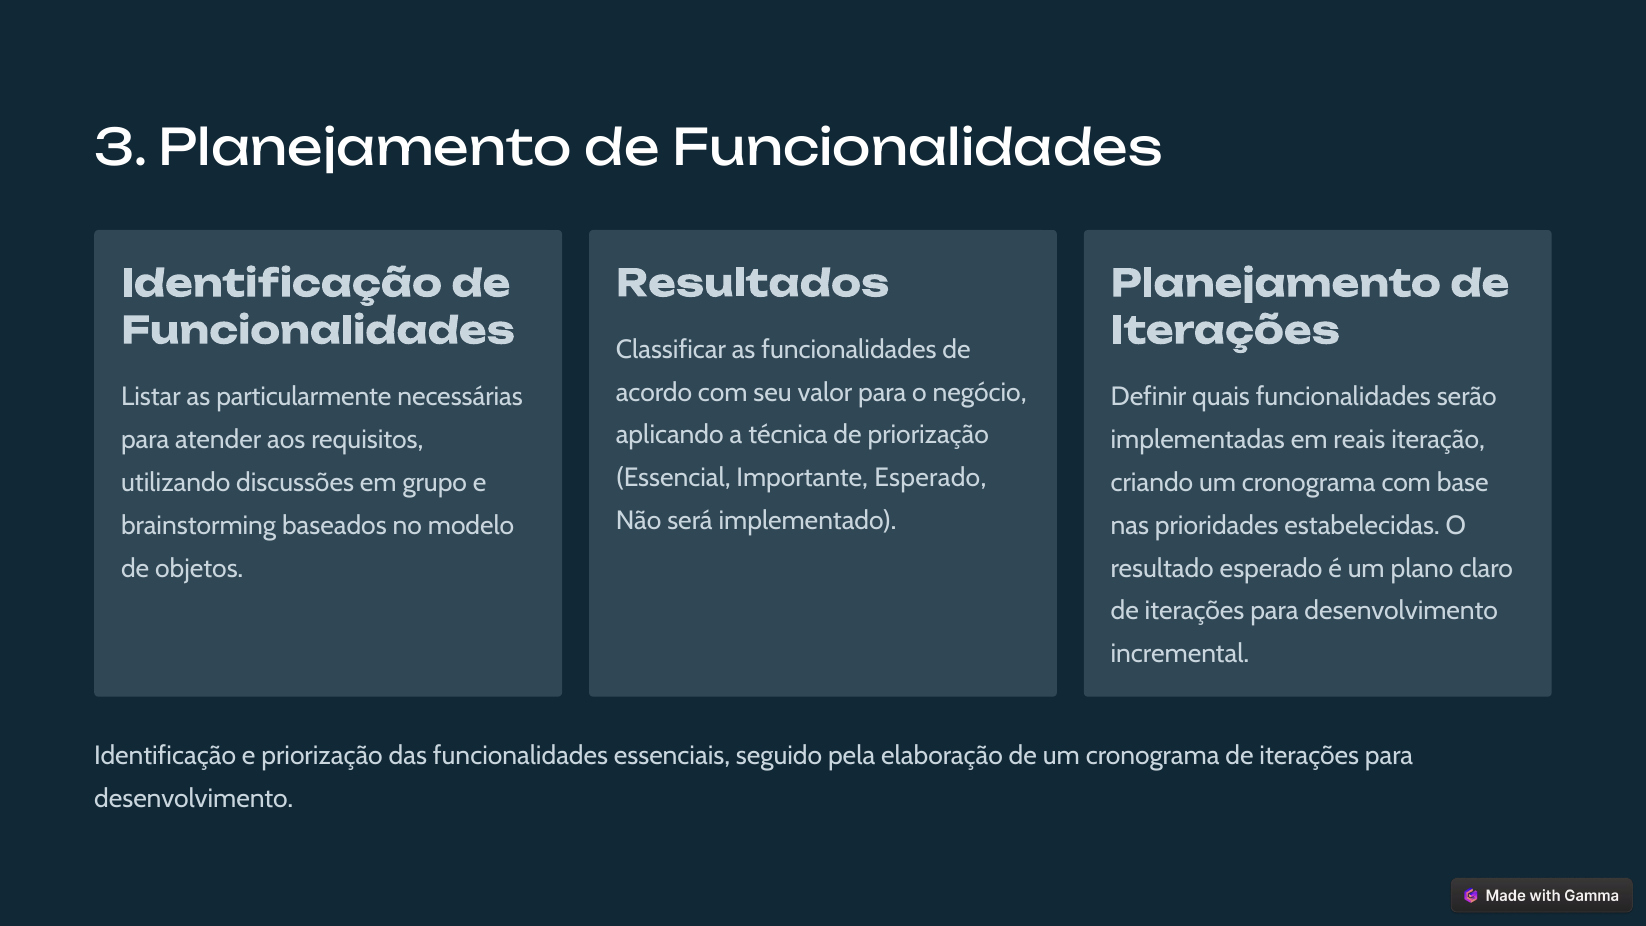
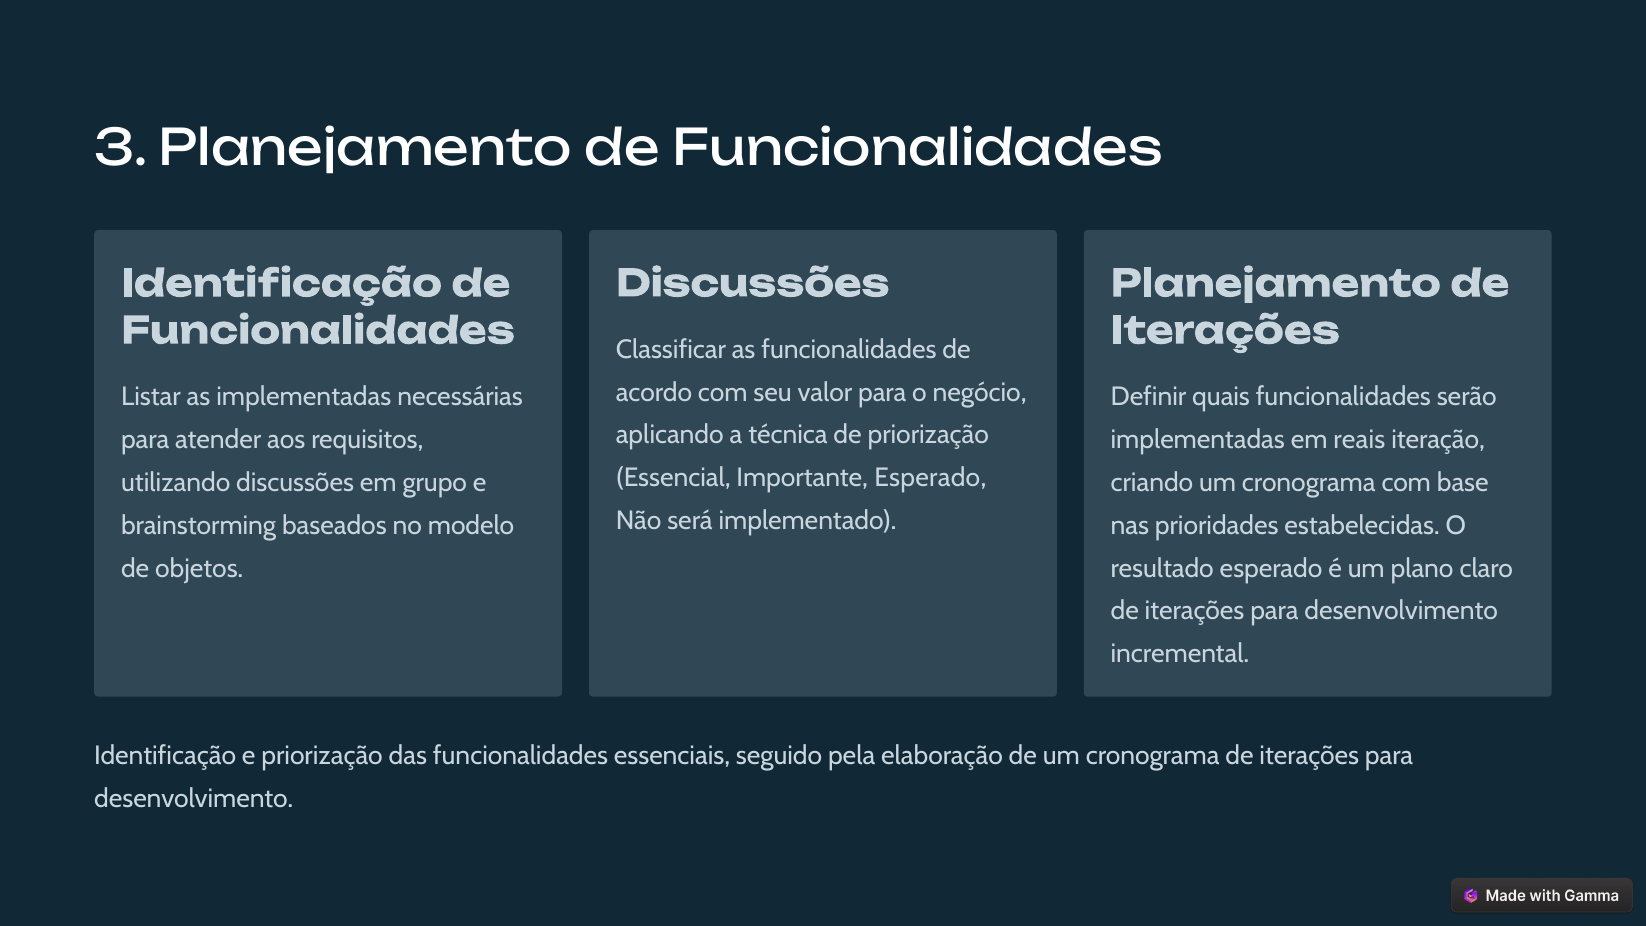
Resultados: Resultados -> Discussões (753, 284)
as particularmente: particularmente -> implementadas (304, 397)
